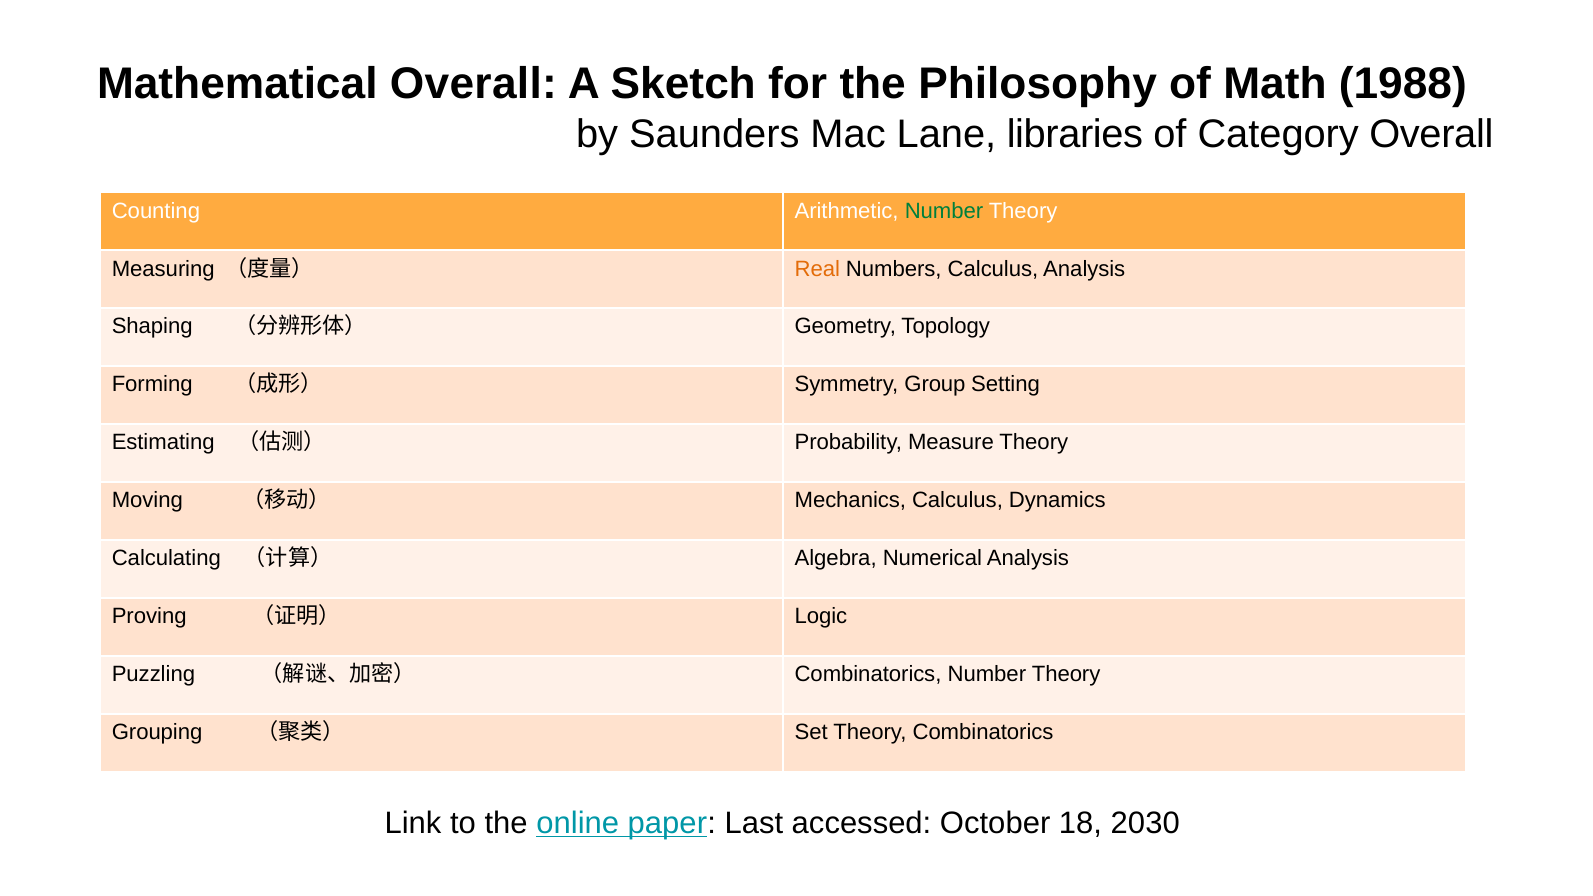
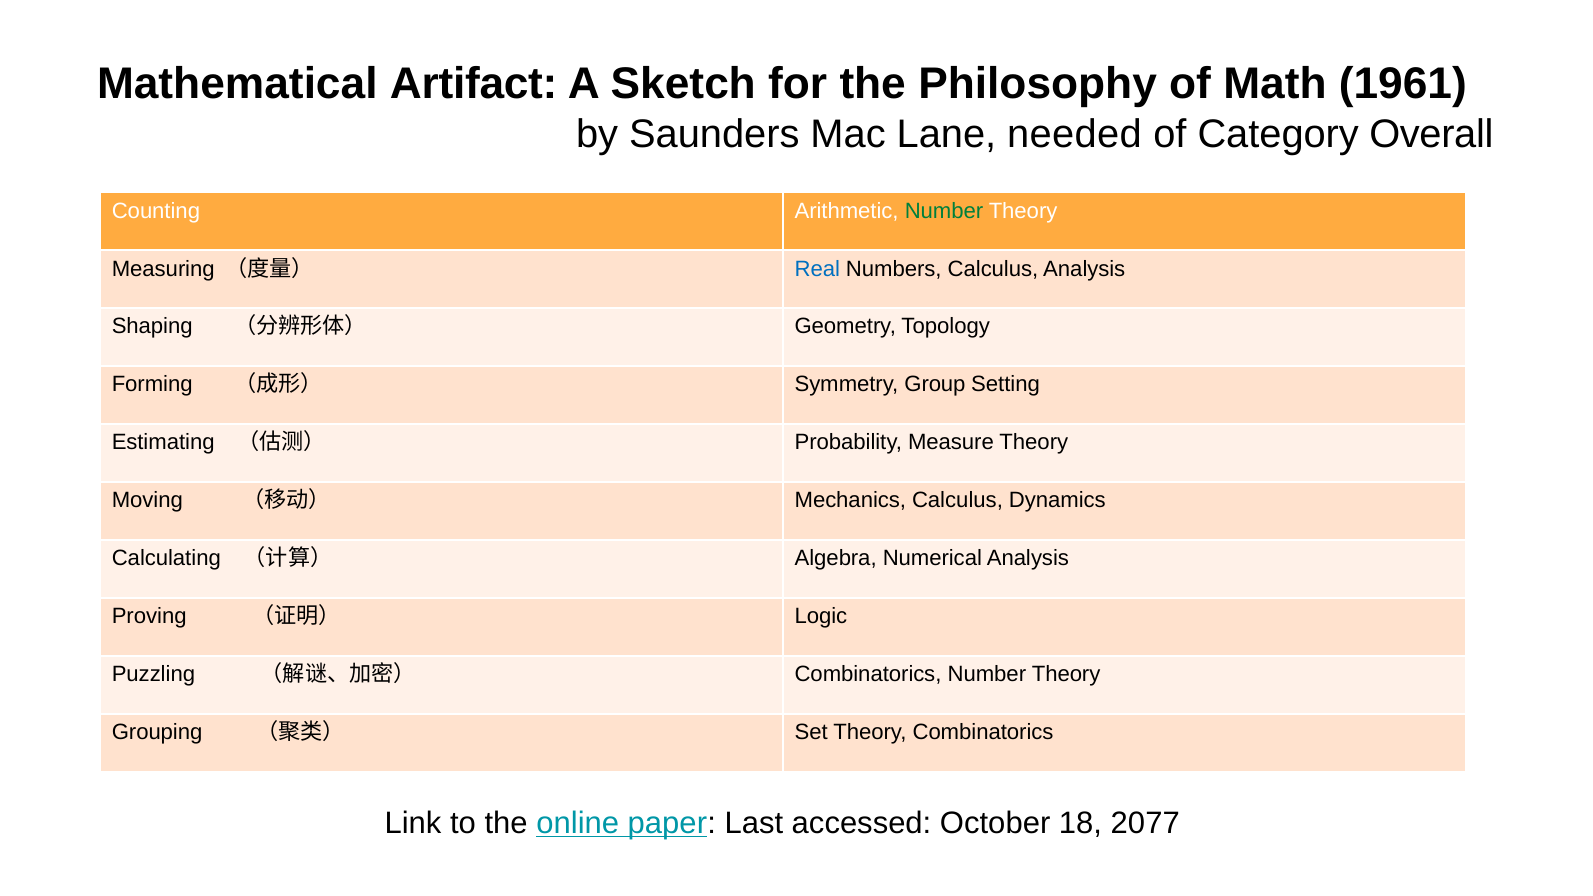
Mathematical Overall: Overall -> Artifact (474, 84)
1988: 1988 -> 1961 (1403, 84)
libraries: libraries -> needed (1075, 134)
Real colour: orange -> blue (817, 269)
2030: 2030 -> 2077 (1145, 823)
